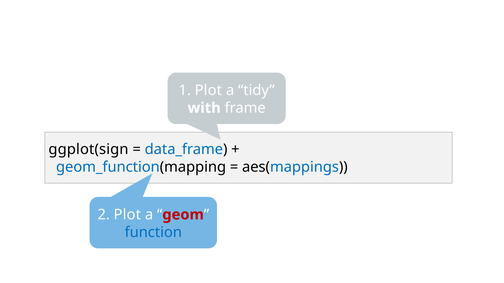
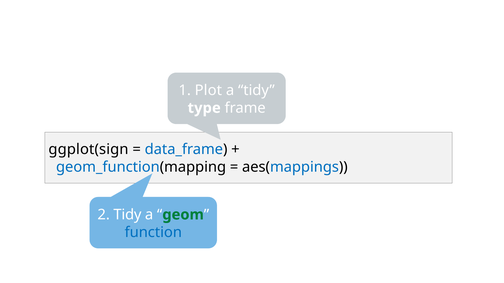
with: with -> type (204, 108)
2 Plot: Plot -> Tidy (127, 215)
geom colour: red -> green (183, 215)
